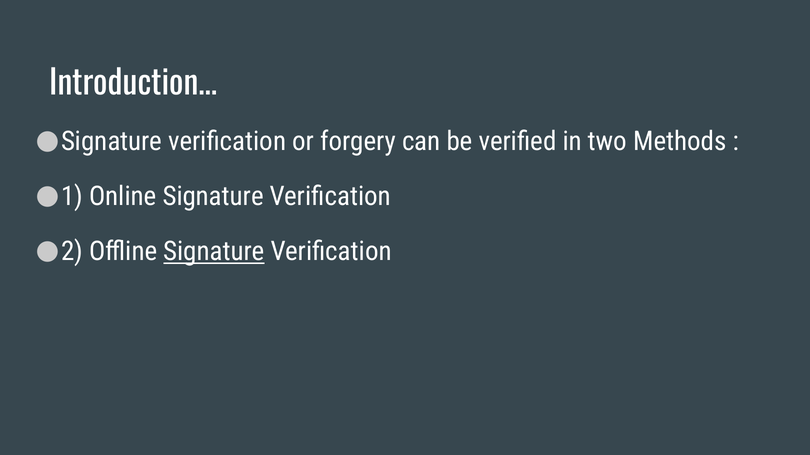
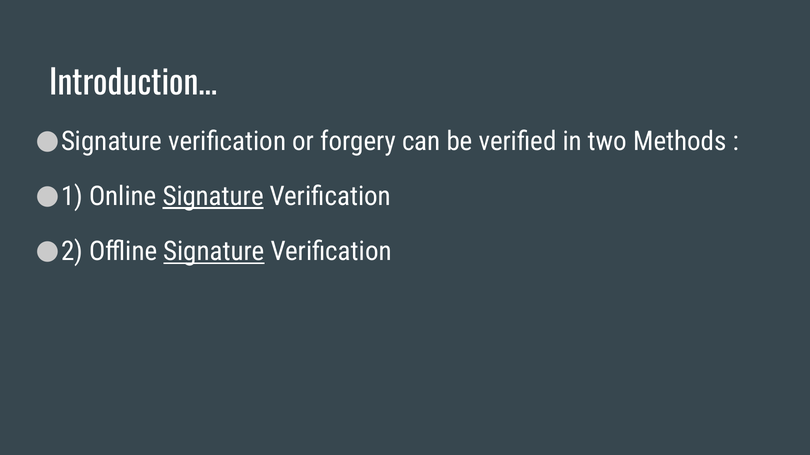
Signature underline: none -> present (213, 197)
